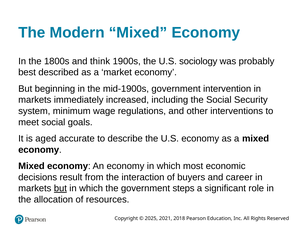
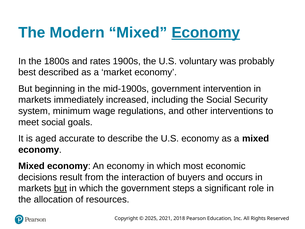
Economy underline: none -> present (206, 33)
think: think -> rates (100, 61)
sociology: sociology -> voluntary (198, 61)
career: career -> occurs (239, 177)
